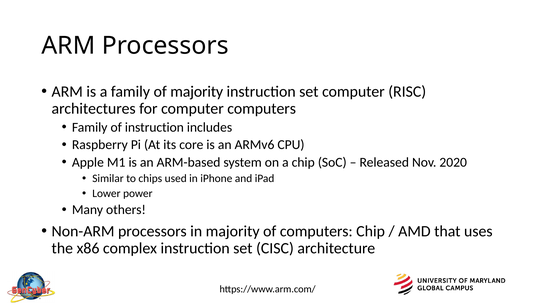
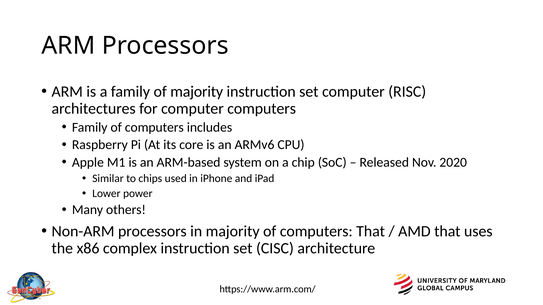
Family of instruction: instruction -> computers (154, 128)
computers Chip: Chip -> That (371, 232)
